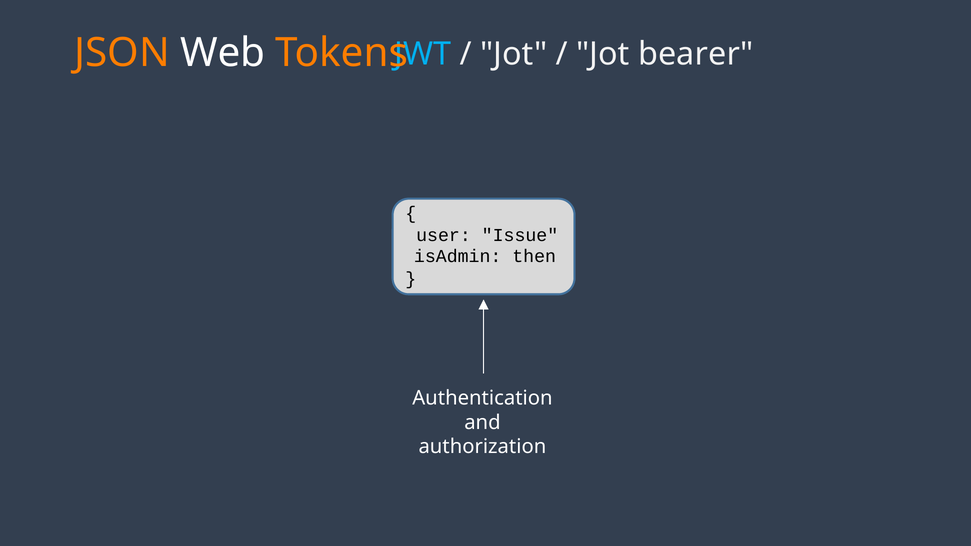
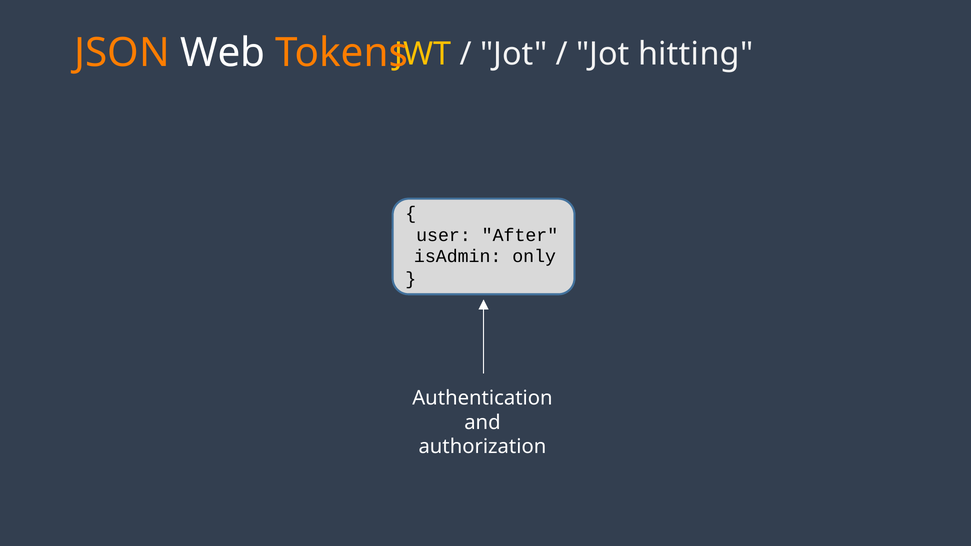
JWT colour: light blue -> yellow (423, 54)
bearer: bearer -> hitting (696, 54)
user Issue: Issue -> After (520, 235)
then: then -> only (534, 256)
